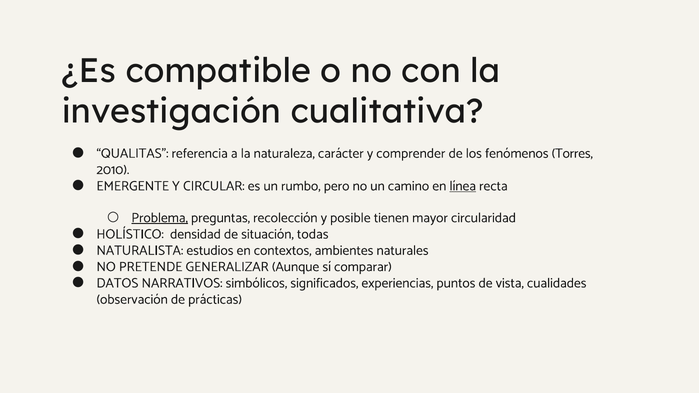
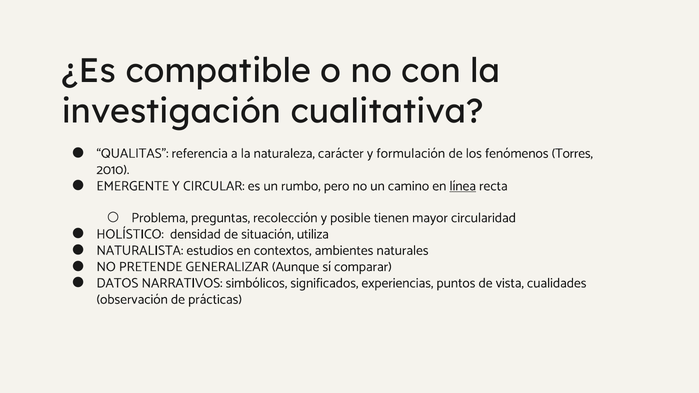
comprender: comprender -> formulación (411, 153)
Problema underline: present -> none (160, 218)
todas: todas -> utiliza (313, 234)
